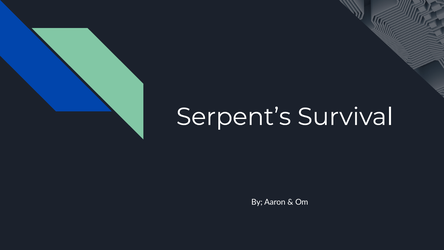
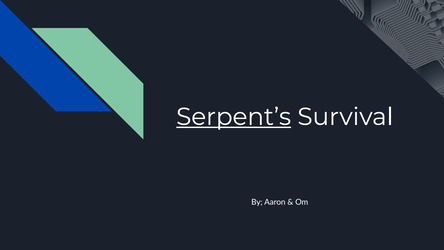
Serpent’s underline: none -> present (234, 117)
